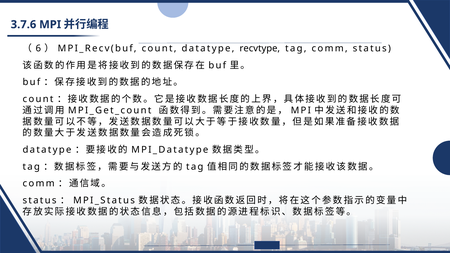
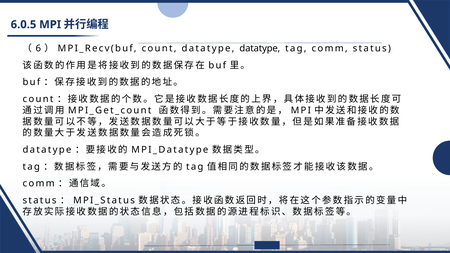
3.7.6: 3.7.6 -> 6.0.5 (24, 25)
datatype recvtype: recvtype -> datatype (260, 48)
